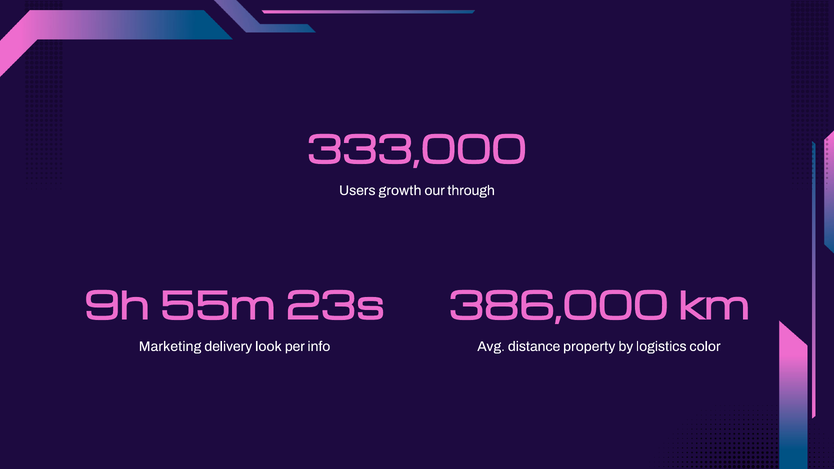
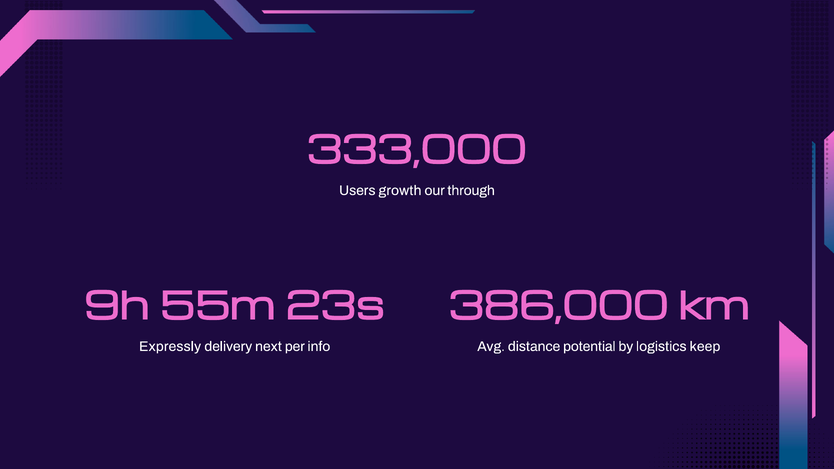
Marketing: Marketing -> Expressly (170, 346)
look: look -> next (269, 346)
property: property -> potential (589, 346)
color: color -> keep (705, 346)
